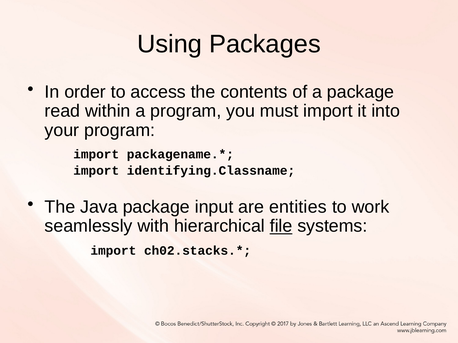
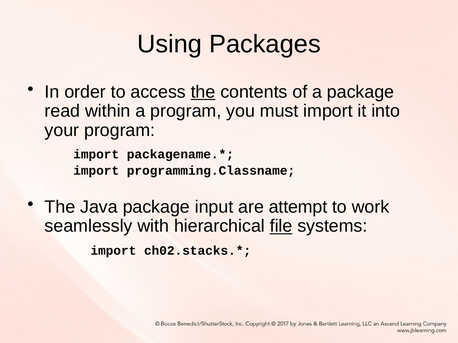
the underline: none -> present (203, 92)
identifying.Classname: identifying.Classname -> programming.Classname (211, 171)
entities: entities -> attempt (298, 207)
